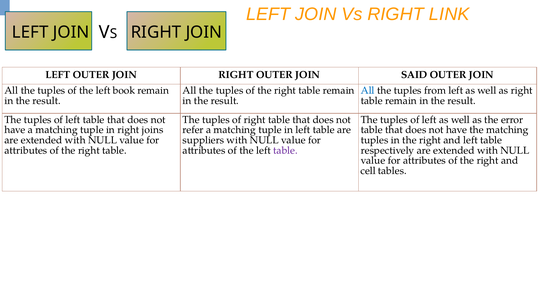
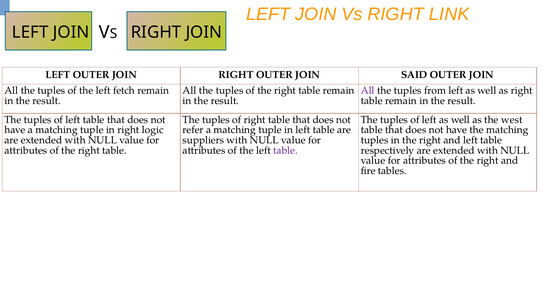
book: book -> fetch (124, 91)
All colour: blue -> purple (368, 91)
error: error -> west (512, 120)
joins: joins -> logic (153, 130)
cell: cell -> fire (368, 171)
